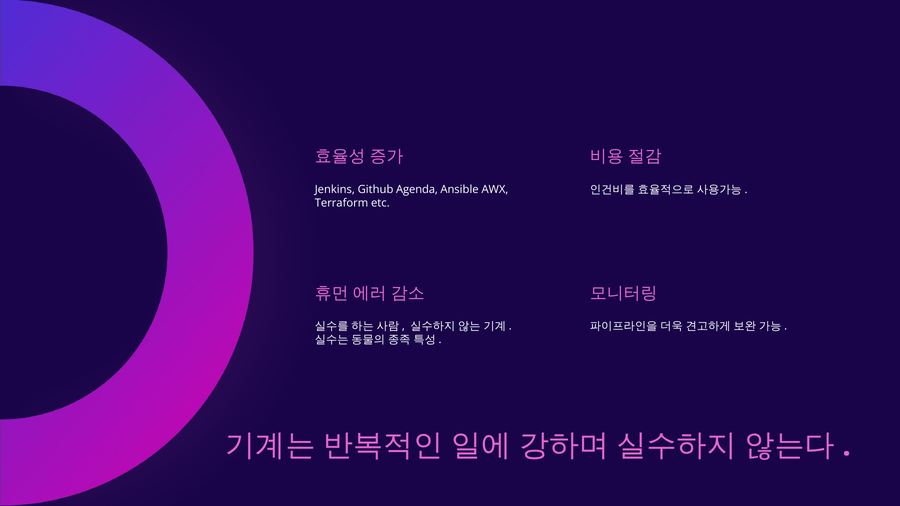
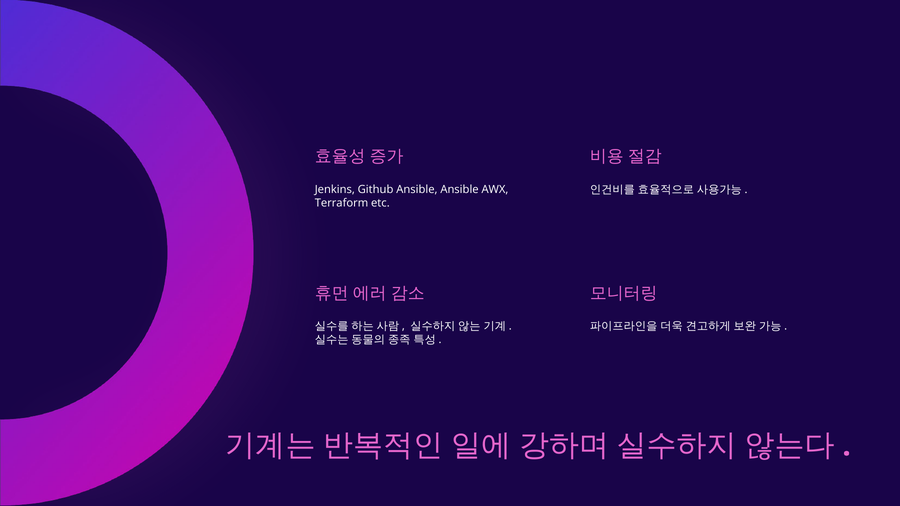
Github Agenda: Agenda -> Ansible (417, 190)
